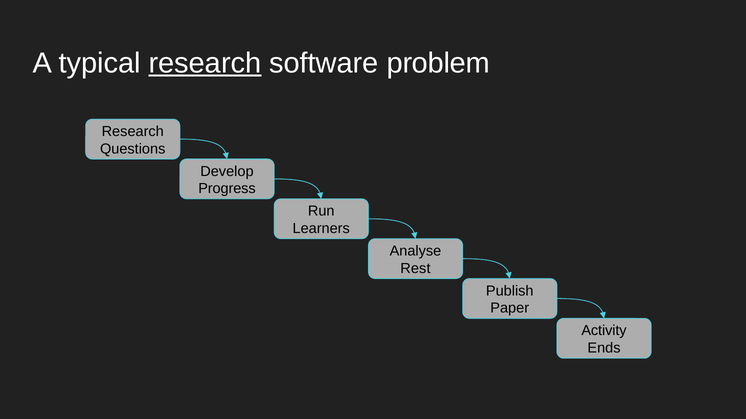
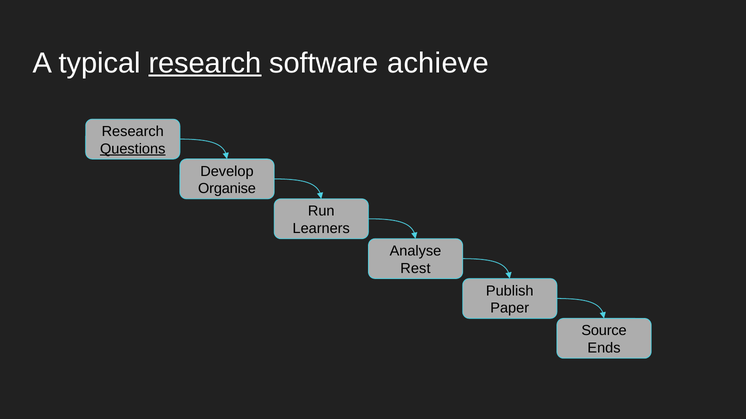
problem: problem -> achieve (438, 63)
Questions underline: none -> present (133, 149)
Progress: Progress -> Organise (227, 189)
Activity: Activity -> Source (604, 331)
